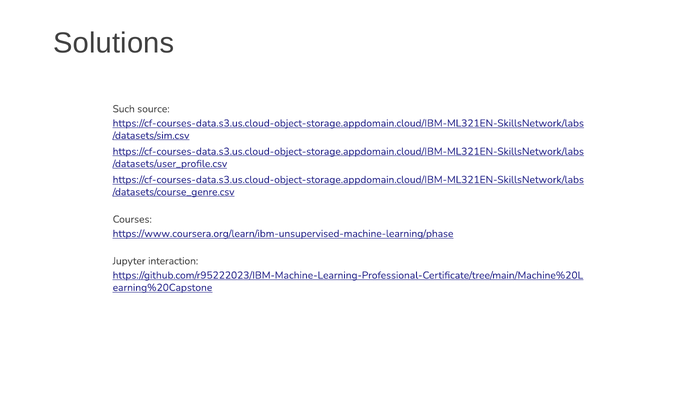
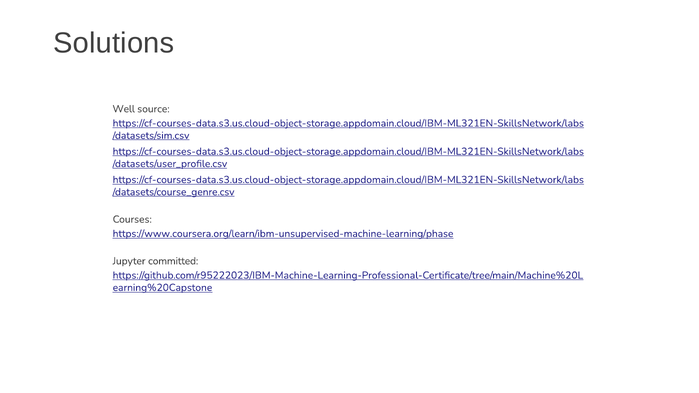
Such: Such -> Well (124, 109)
interaction: interaction -> committed (173, 261)
